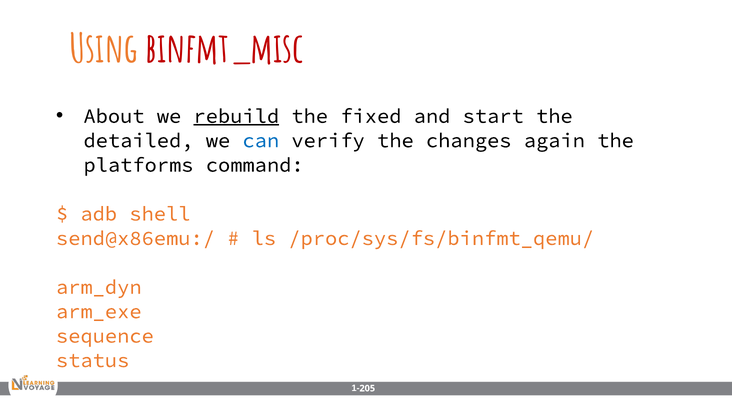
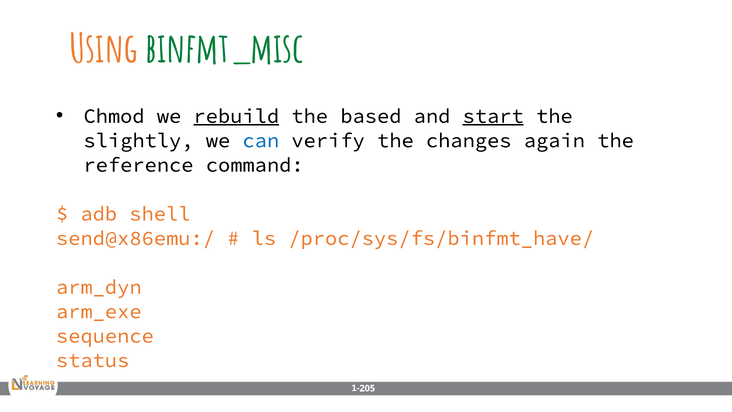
binfmt_misc colour: red -> green (225, 49)
About: About -> Chmod (114, 116)
fixed: fixed -> based (371, 116)
start underline: none -> present (493, 116)
detailed: detailed -> slightly (138, 140)
platforms: platforms -> reference (138, 165)
/proc/sys/fs/binfmt_qemu/: /proc/sys/fs/binfmt_qemu/ -> /proc/sys/fs/binfmt_have/ (441, 238)
